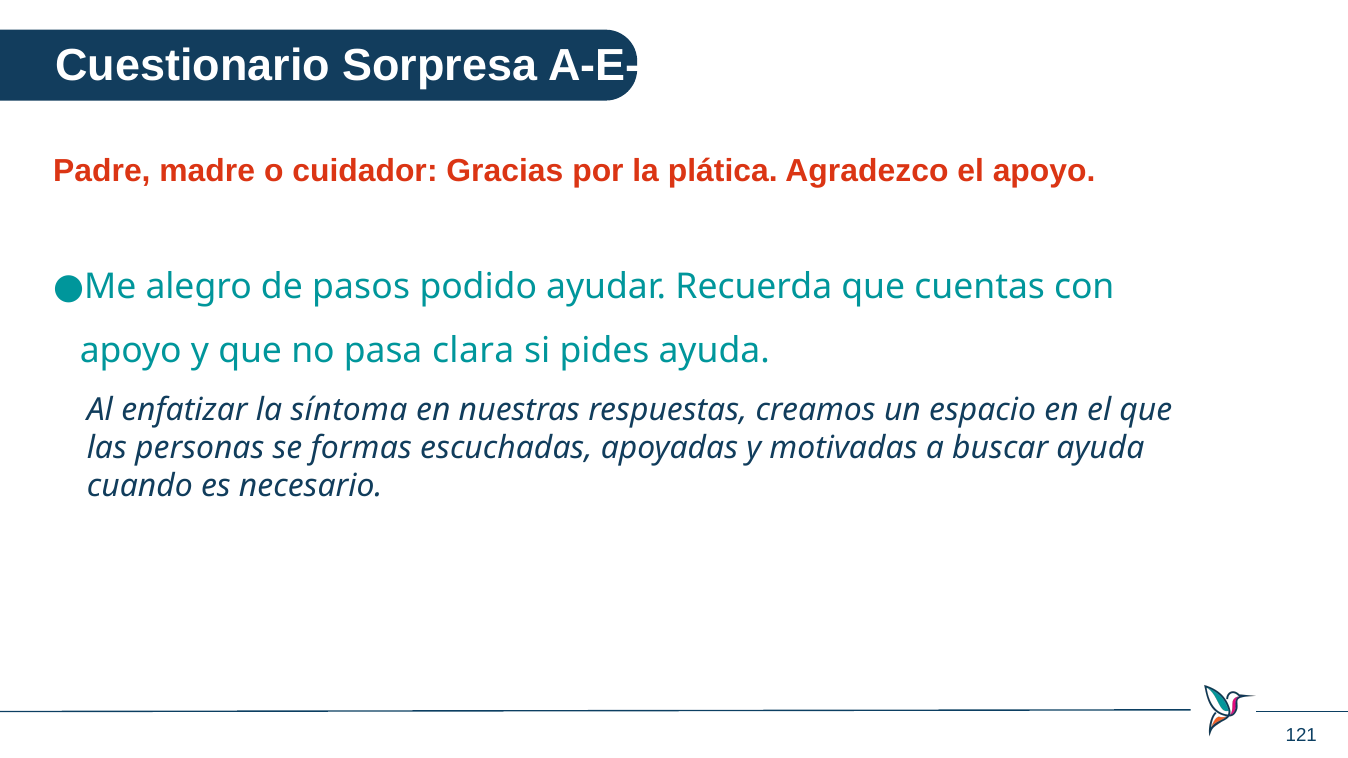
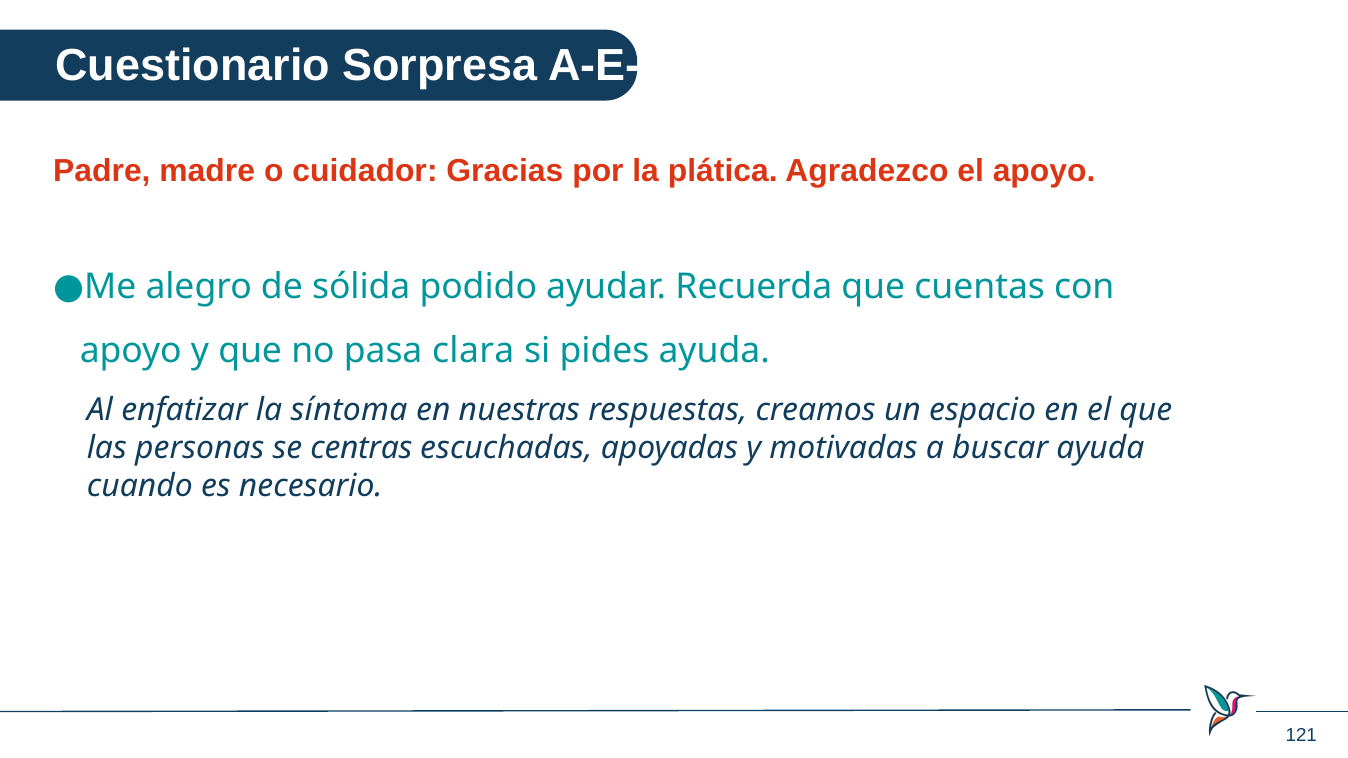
pasos: pasos -> sólida (361, 287)
formas: formas -> centras (361, 448)
